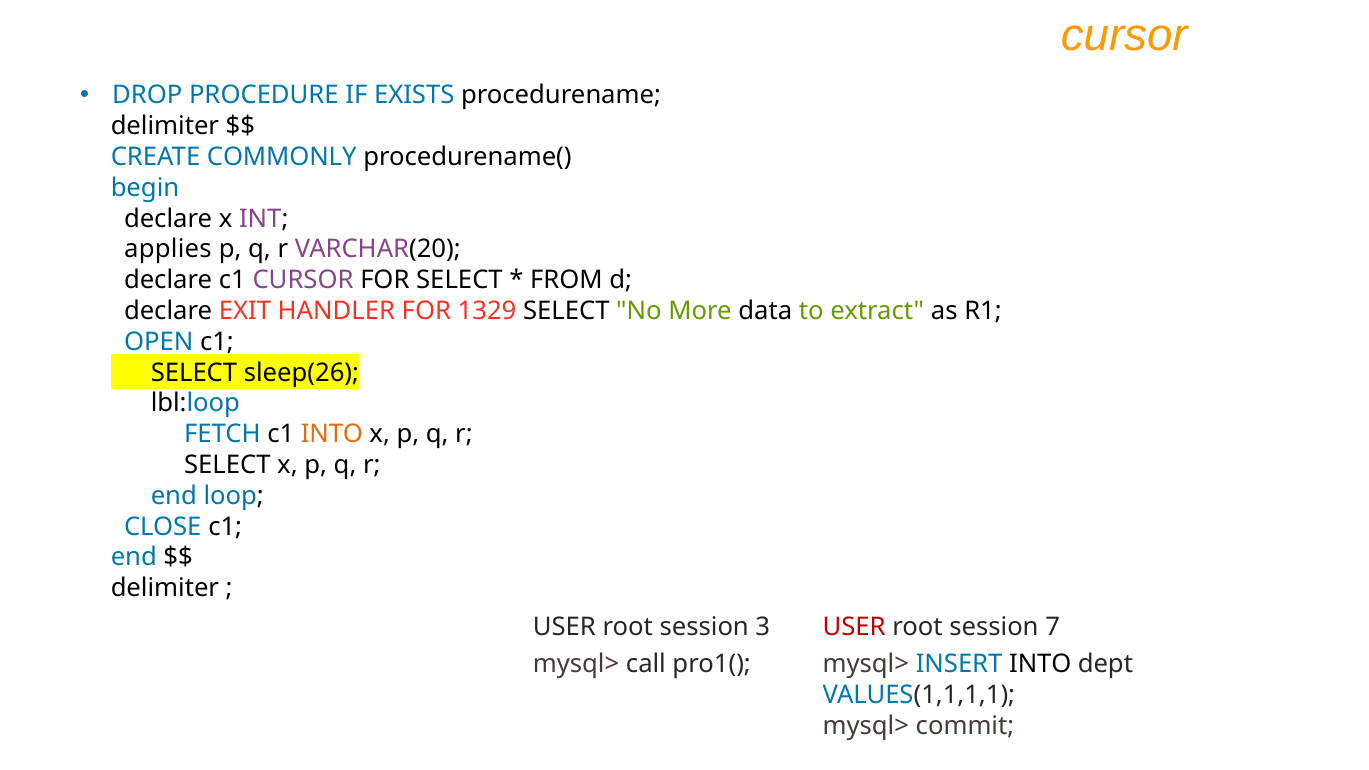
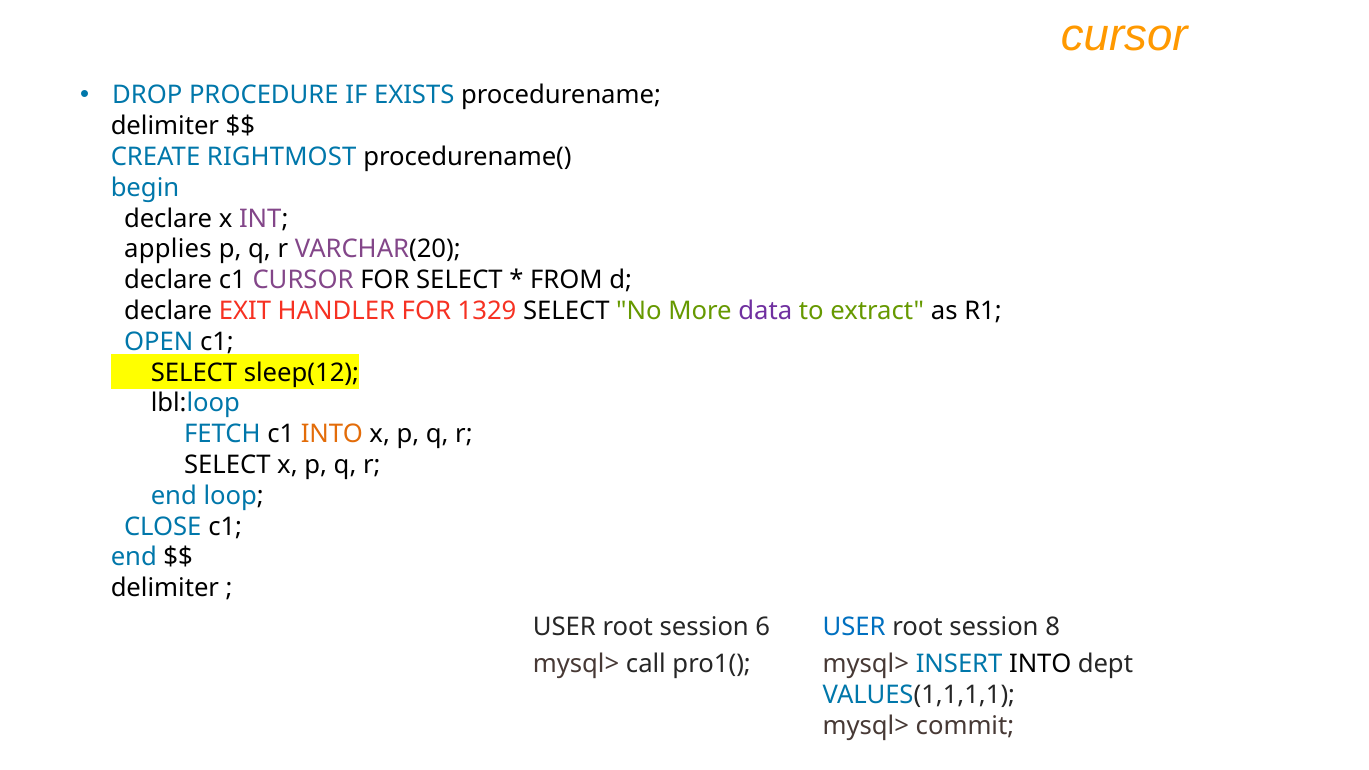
COMMONLY: COMMONLY -> RIGHTMOST (282, 157)
data colour: black -> purple (765, 311)
sleep(26: sleep(26 -> sleep(12 (301, 373)
3: 3 -> 6 (763, 627)
USER colour: red -> blue (854, 627)
7: 7 -> 8 (1053, 627)
